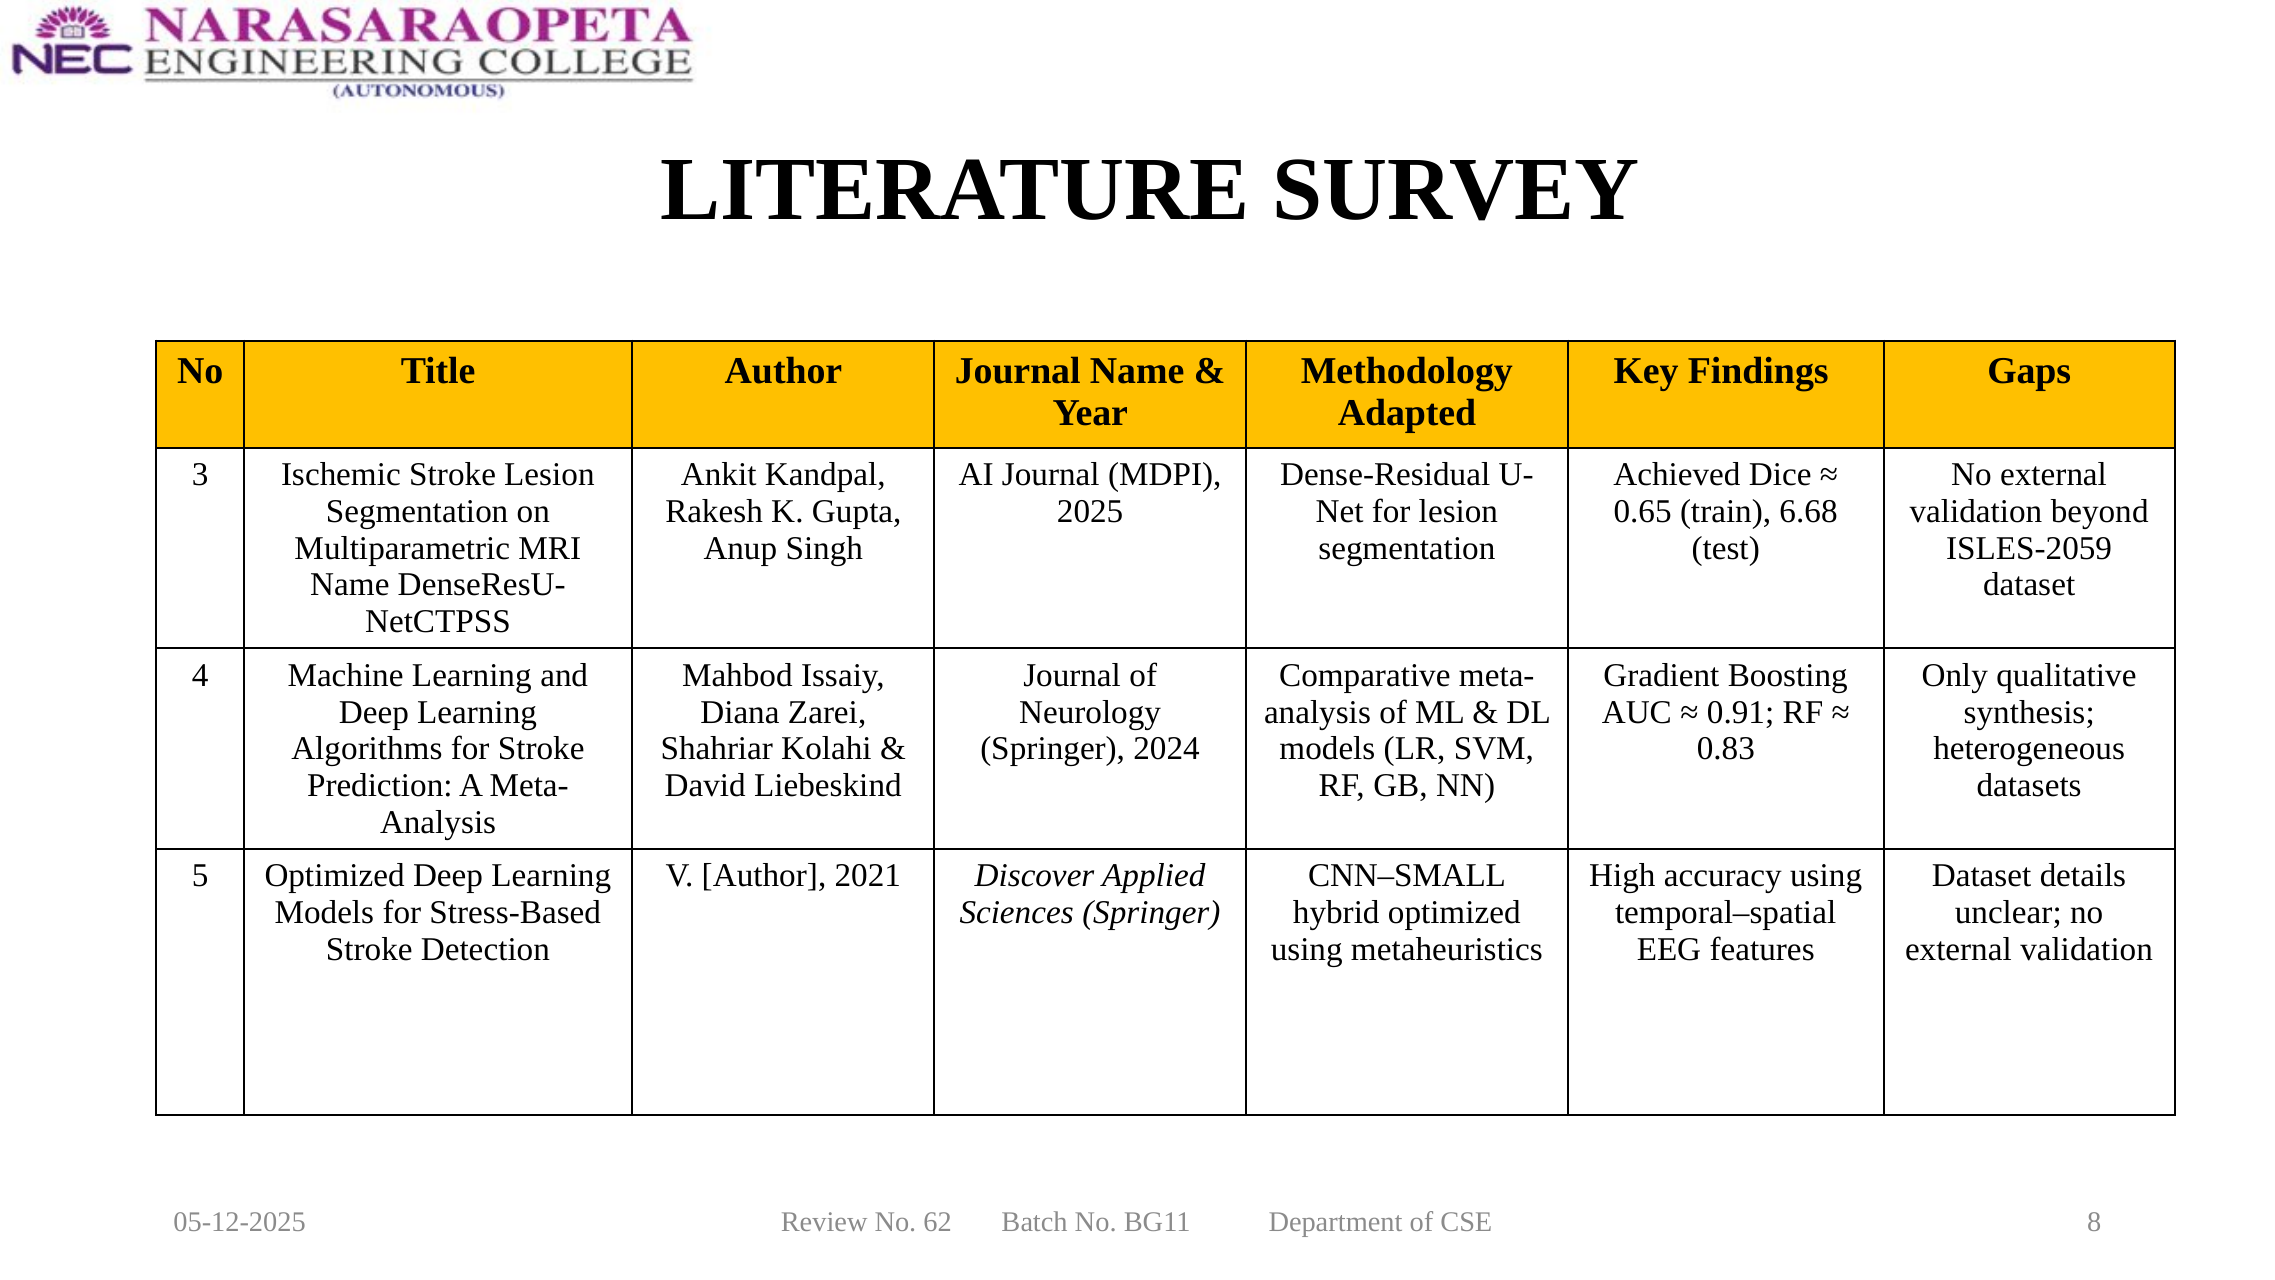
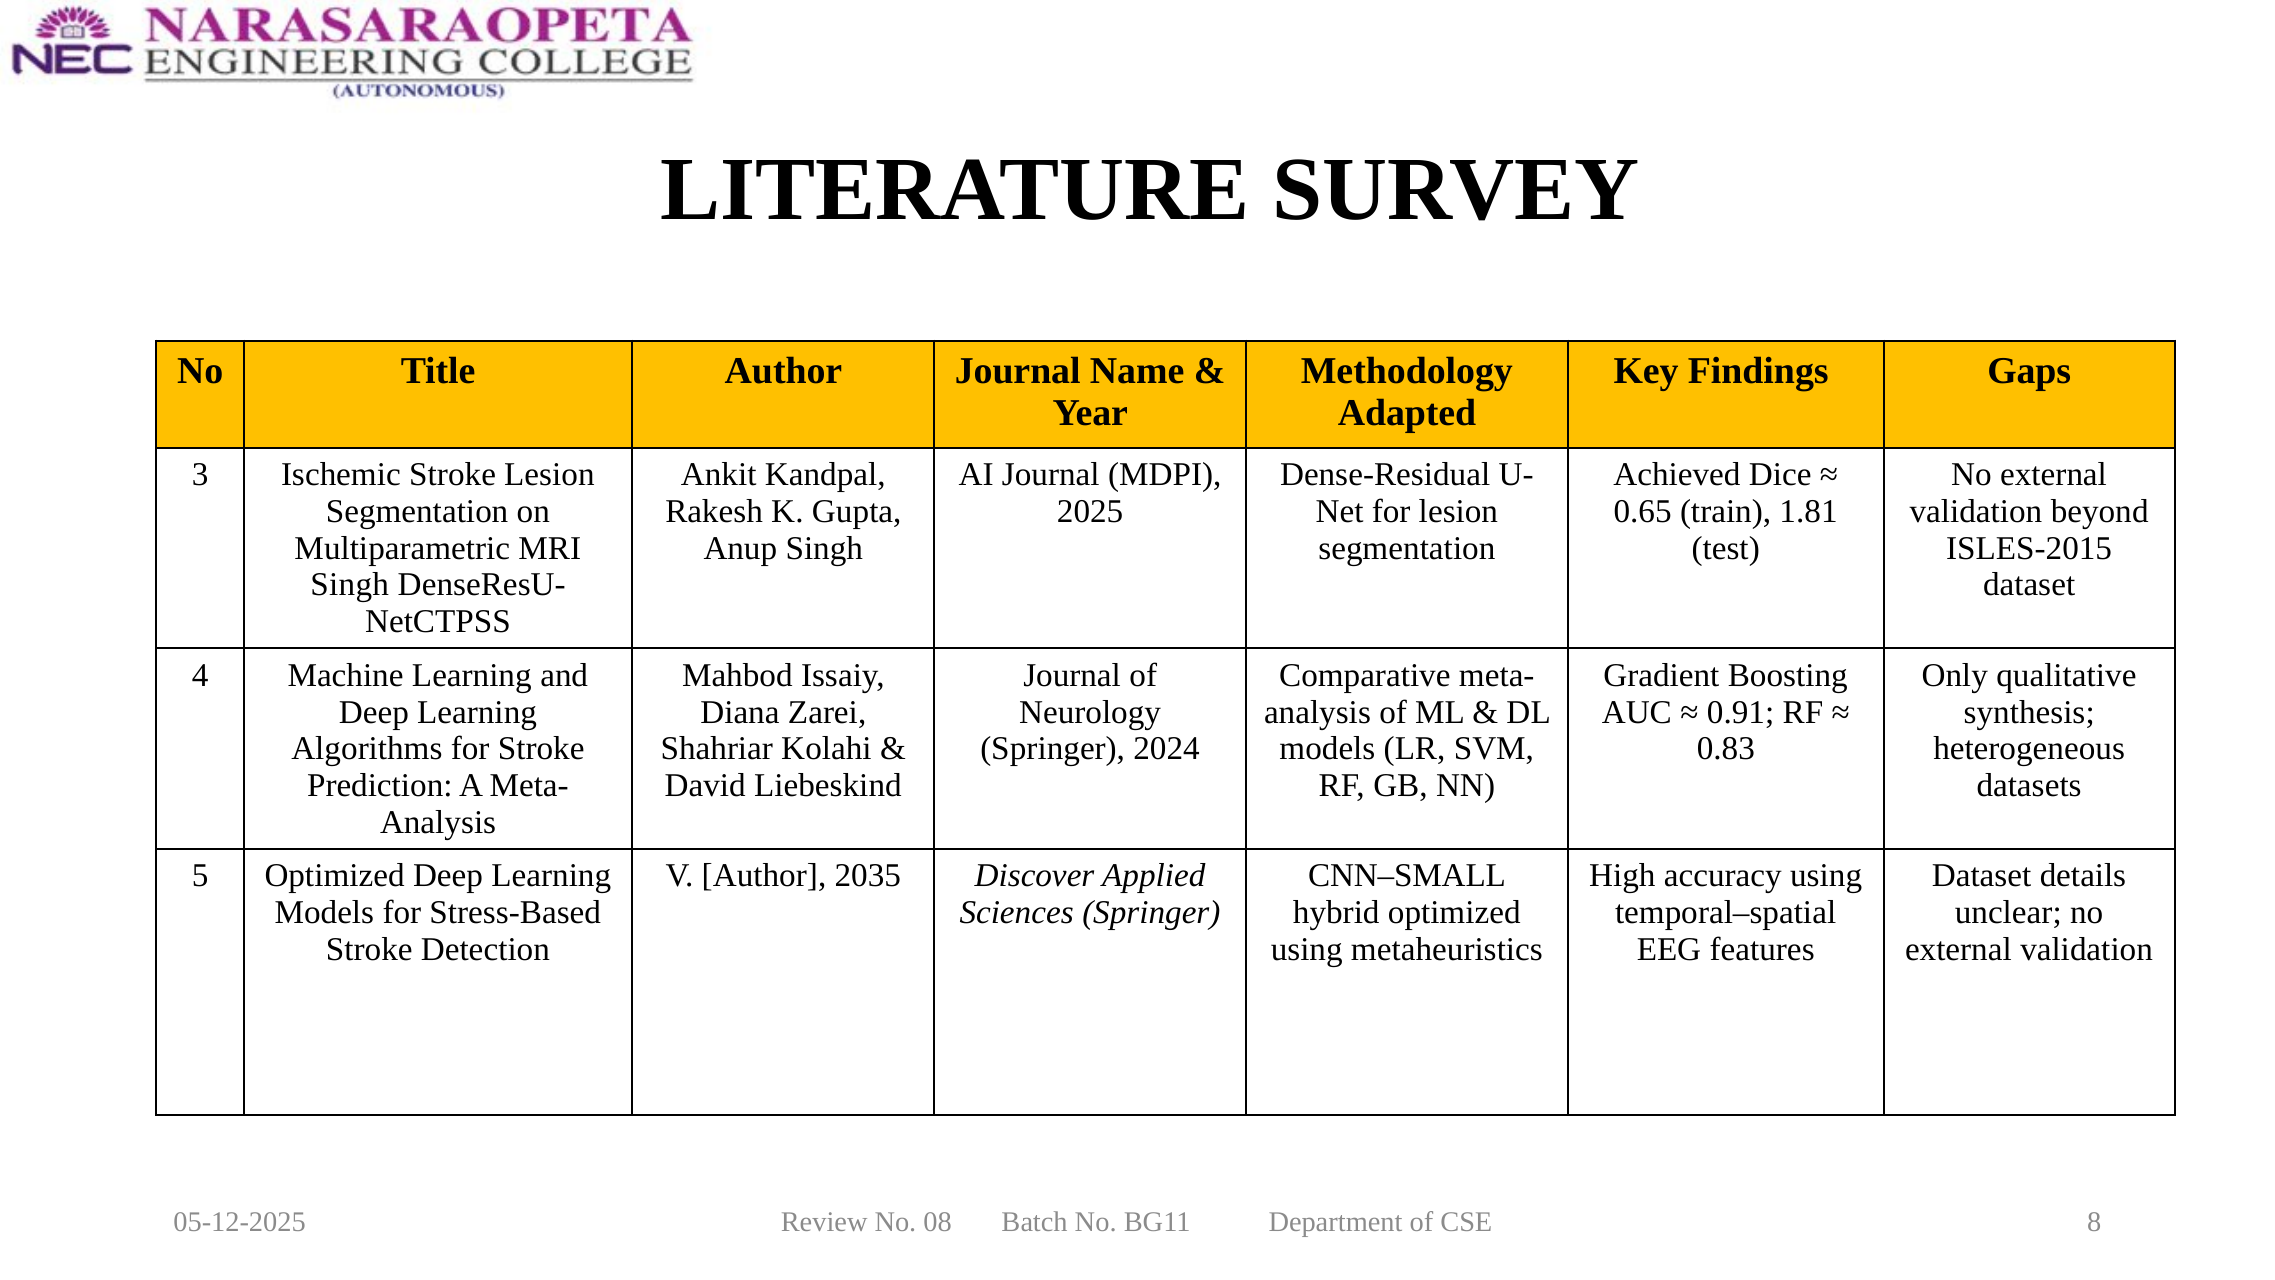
6.68: 6.68 -> 1.81 (1809, 511)
ISLES-2059: ISLES-2059 -> ISLES-2015 (2029, 548)
Name: Name -> Singh (350, 585)
2021: 2021 -> 2035 (868, 876)
62: 62 -> 08 (938, 1222)
